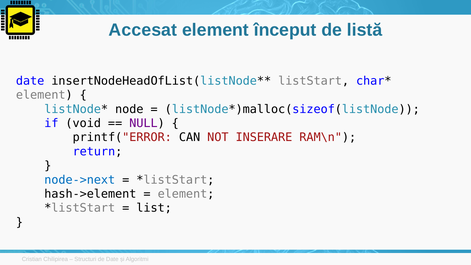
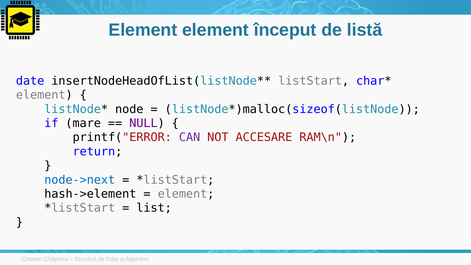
Accesat: Accesat -> Element (143, 30)
void: void -> mare (83, 123)
CAN colour: black -> purple (190, 137)
INSERARE: INSERARE -> ACCESARE (264, 137)
